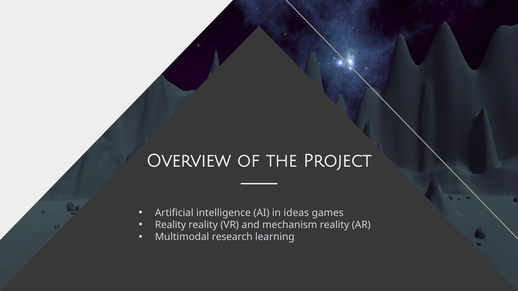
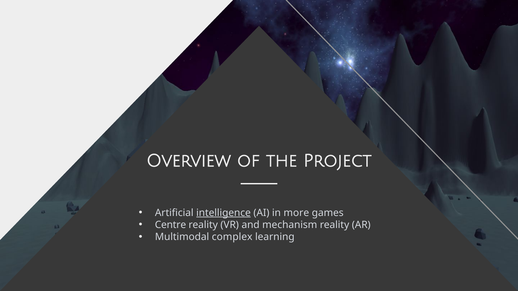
intelligence underline: none -> present (224, 213)
ideas: ideas -> more (296, 213)
Reality: Reality -> Centre (170, 225)
research: research -> complex (232, 237)
